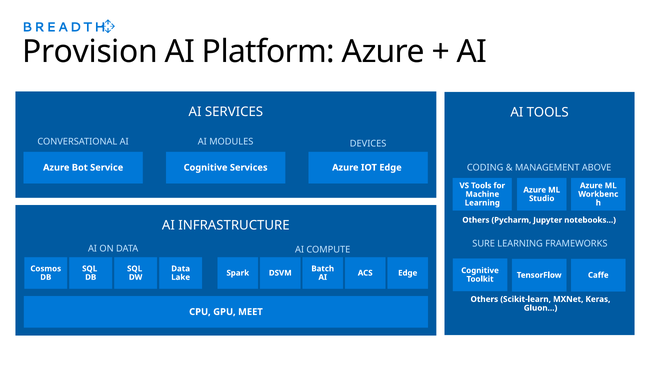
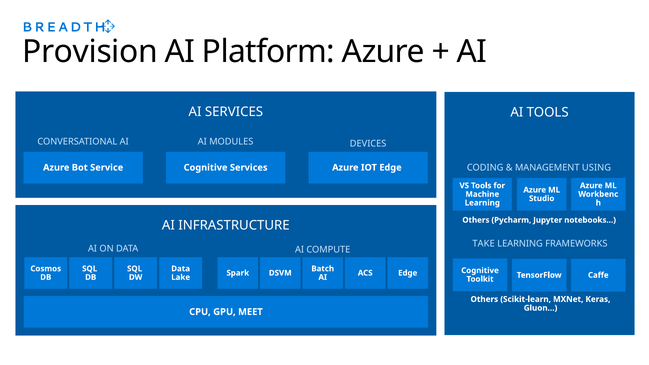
ABOVE: ABOVE -> USING (597, 168)
SURE: SURE -> TAKE (484, 244)
